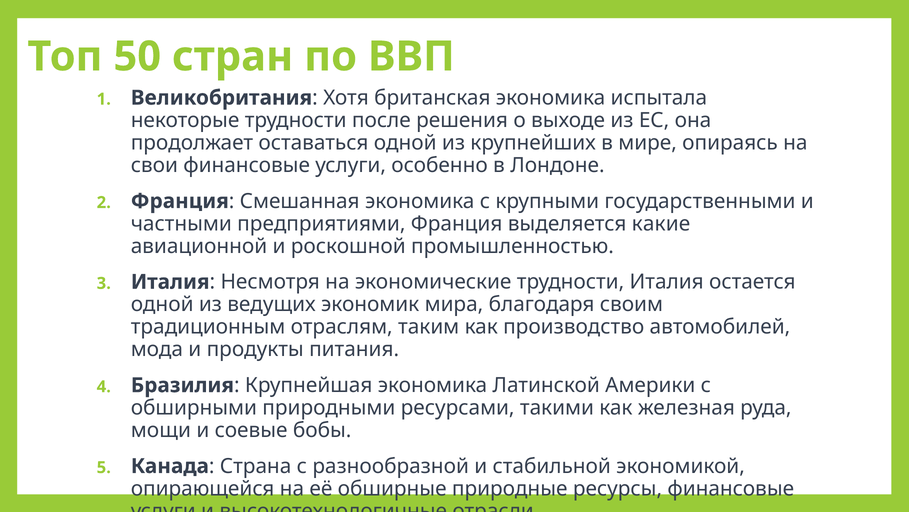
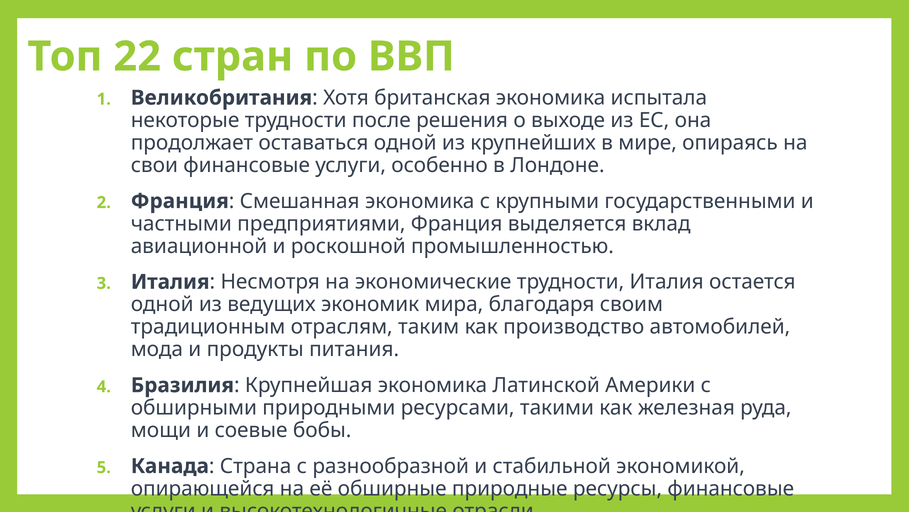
50: 50 -> 22 (137, 57)
какие: какие -> вклад (661, 223)
